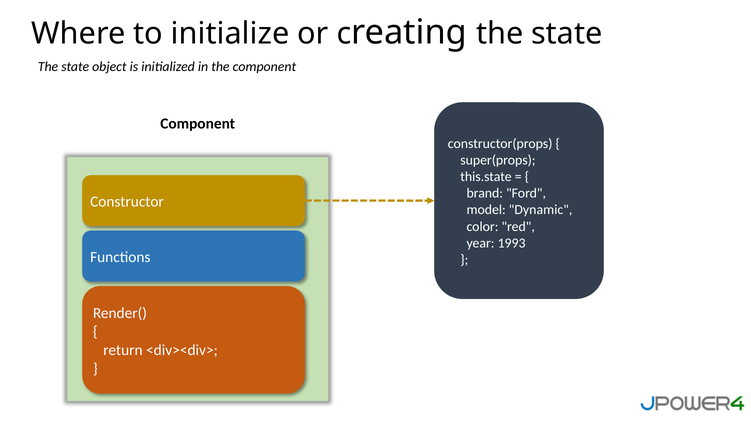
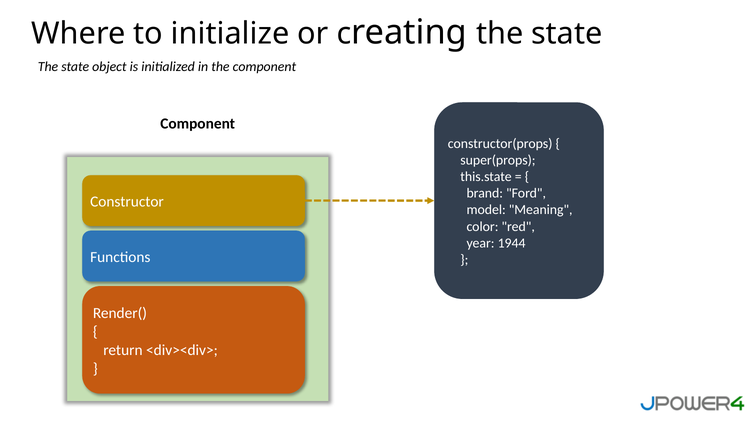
Dynamic: Dynamic -> Meaning (541, 210)
1993: 1993 -> 1944 (512, 243)
